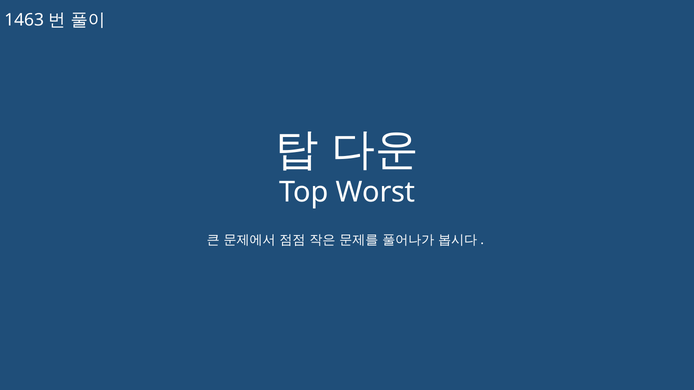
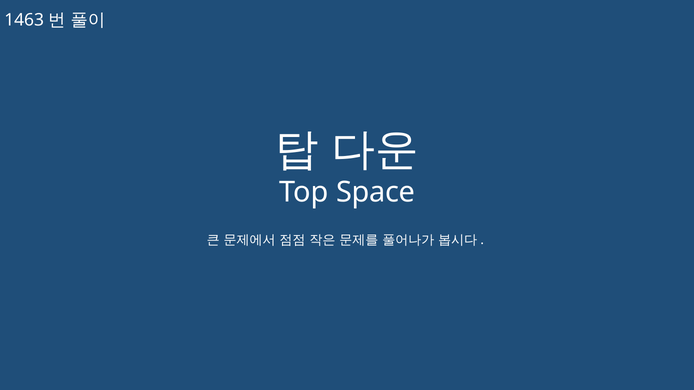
Worst: Worst -> Space (375, 193)
